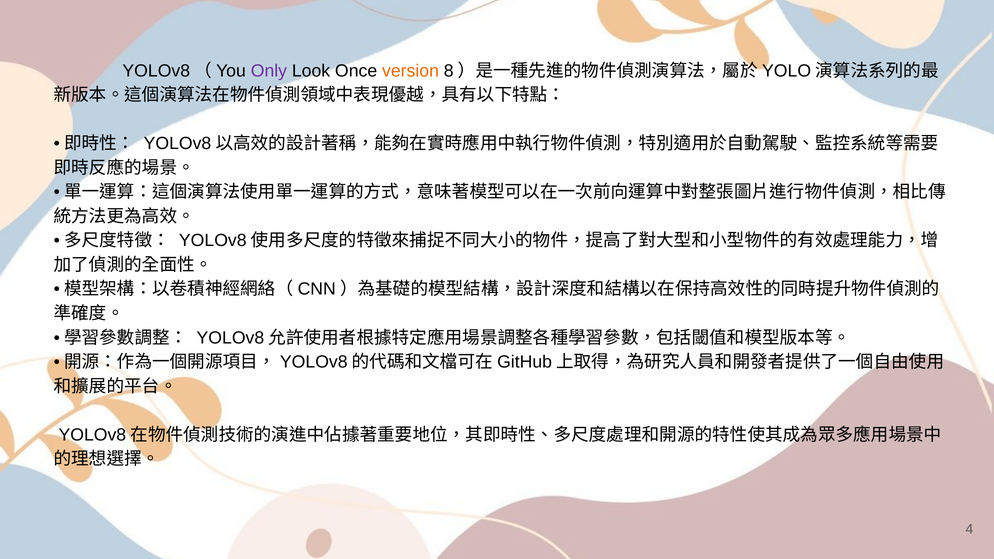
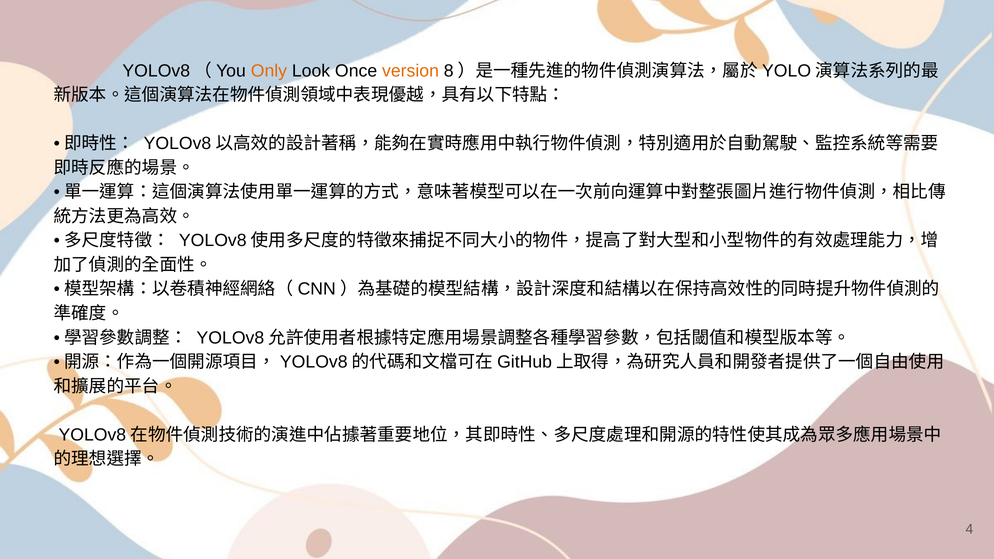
Only colour: purple -> orange (269, 71)
